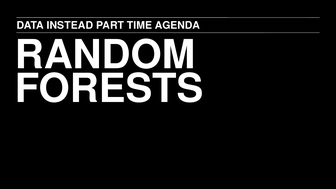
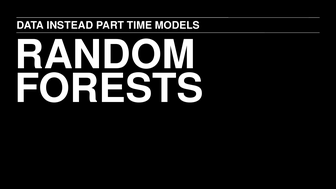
AGENDA: AGENDA -> MODELS (177, 25)
